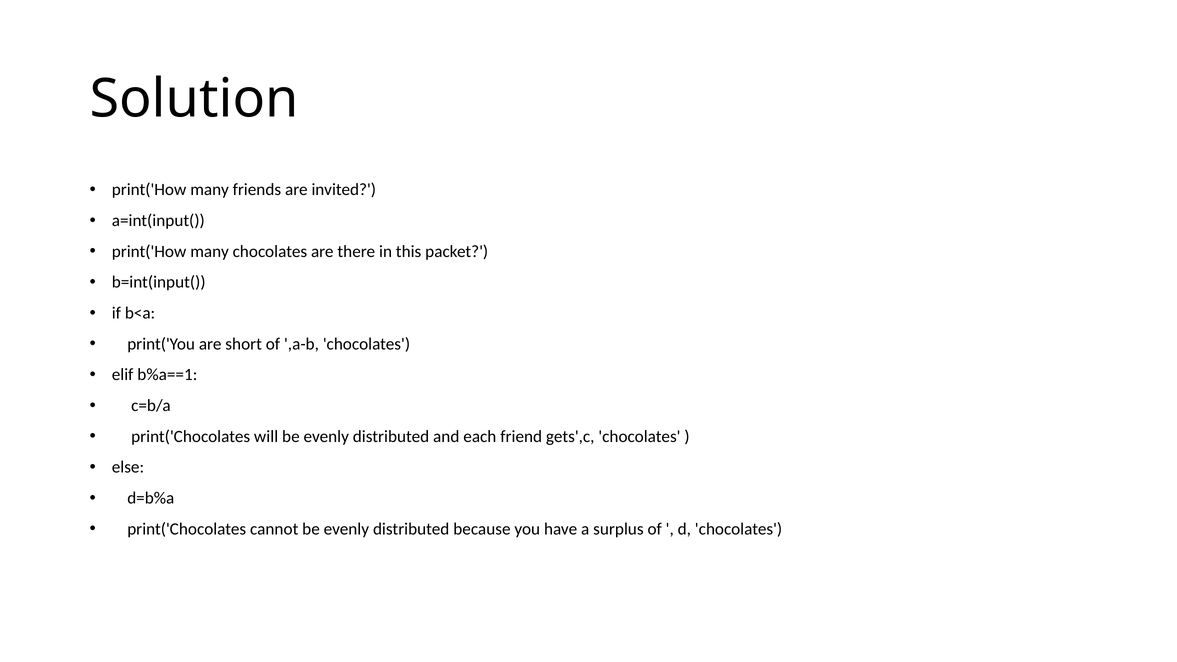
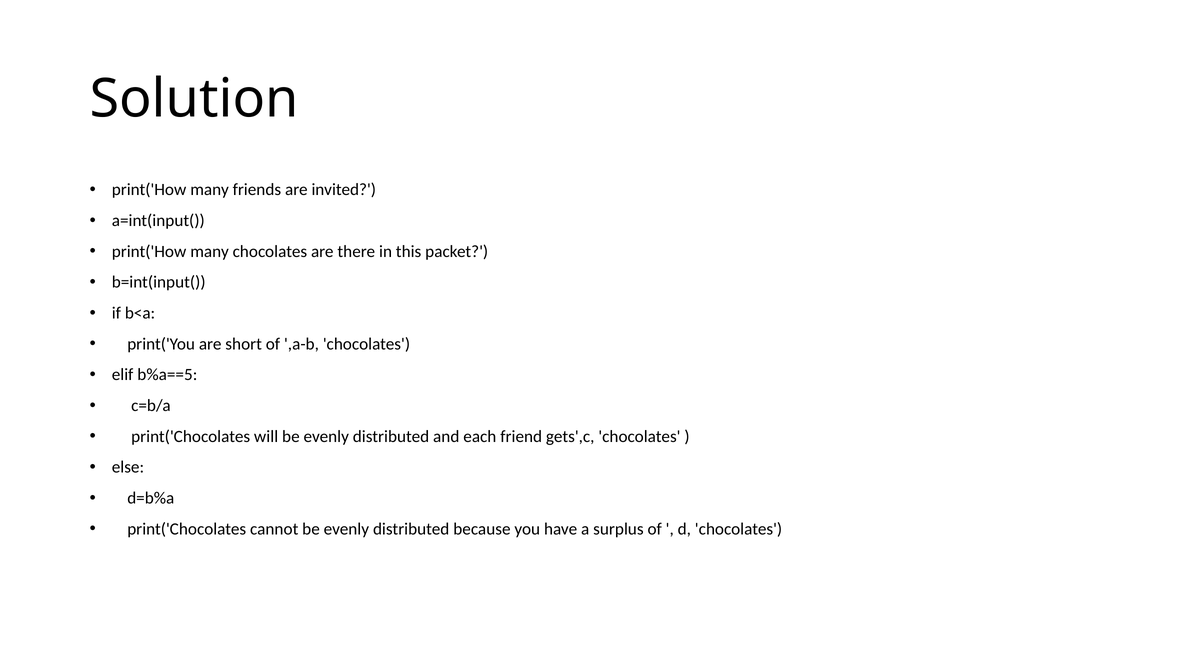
b%a==1: b%a==1 -> b%a==5 (167, 375)
